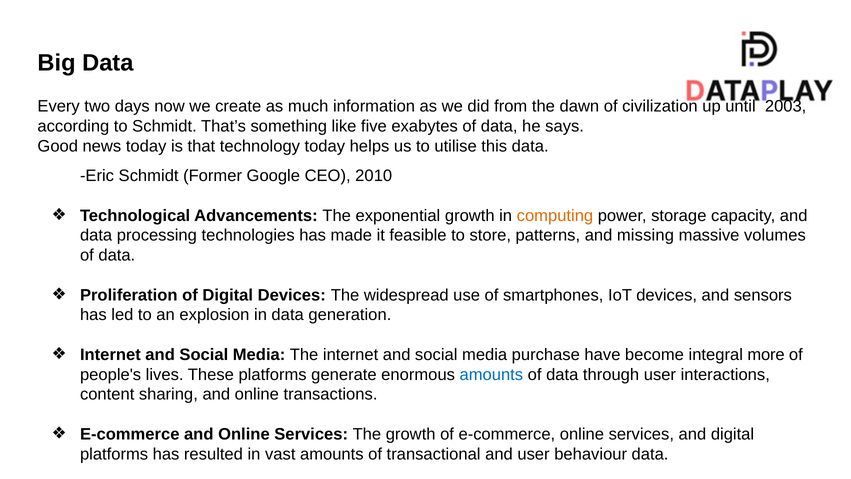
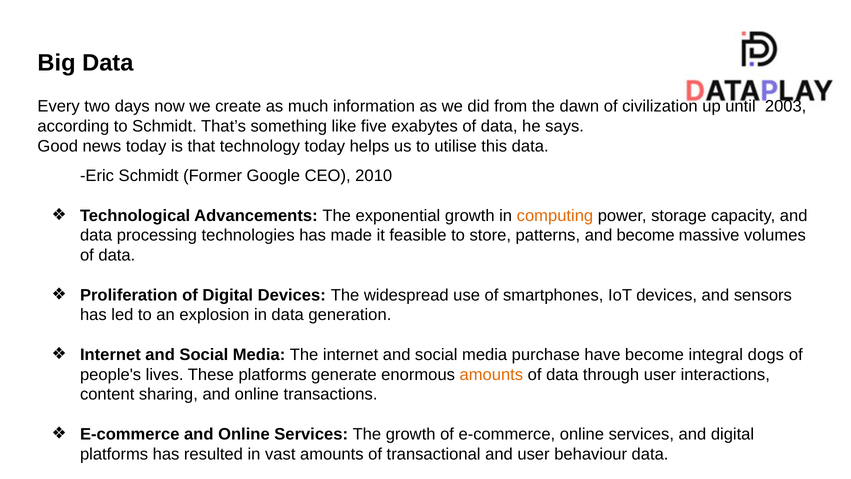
and missing: missing -> become (646, 235)
more: more -> dogs (766, 355)
amounts colour: blue -> orange (491, 374)
